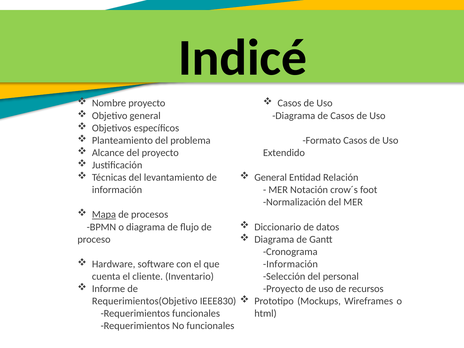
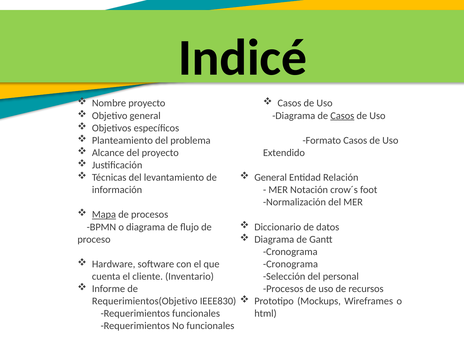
Casos underline: none -> present (342, 116)
Información: Información -> Cronograma (290, 264)
Proyecto: Proyecto -> Procesos (283, 289)
